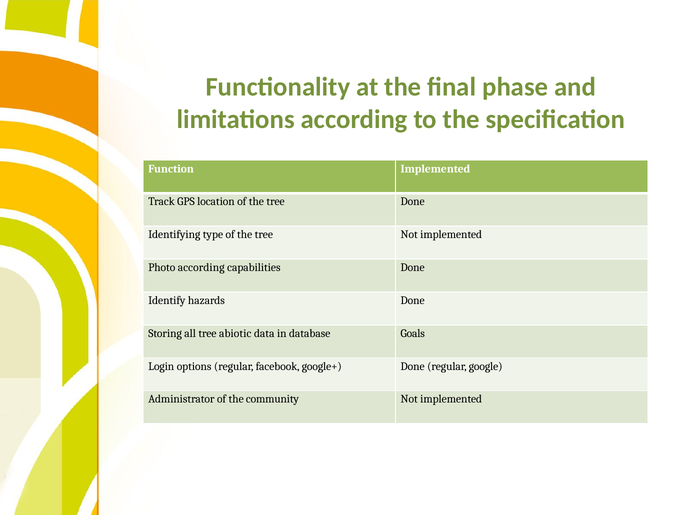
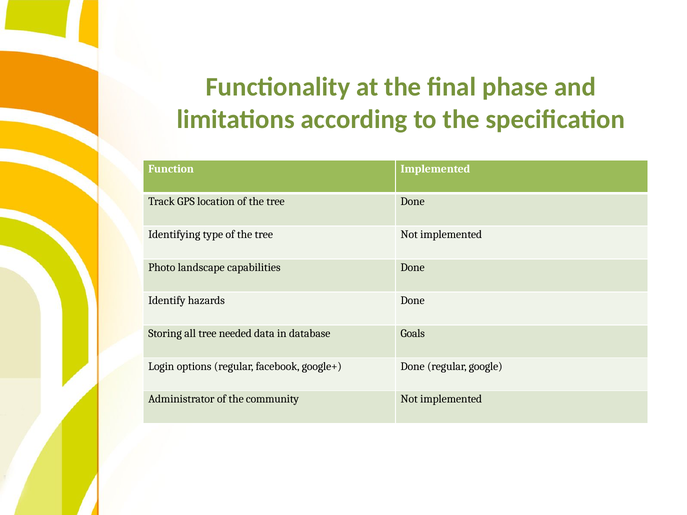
Photo according: according -> landscape (201, 268)
abiotic: abiotic -> needed (235, 334)
